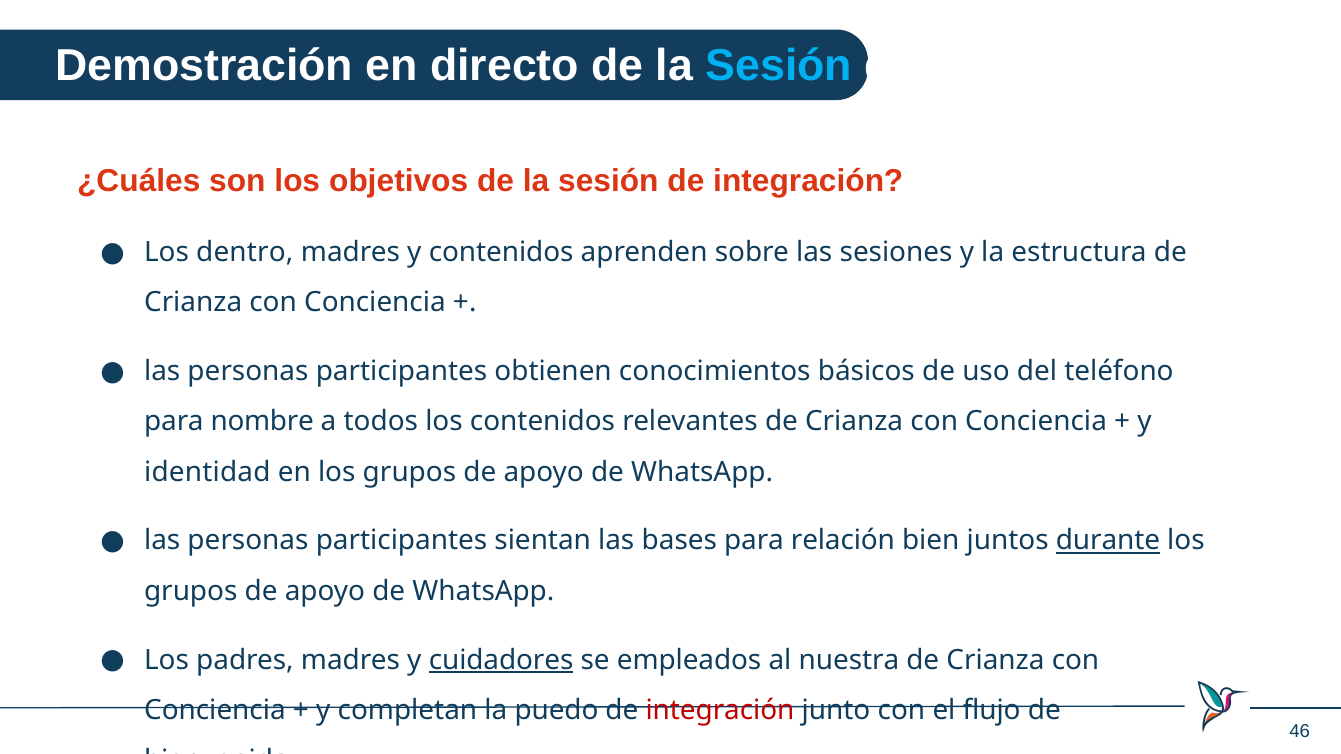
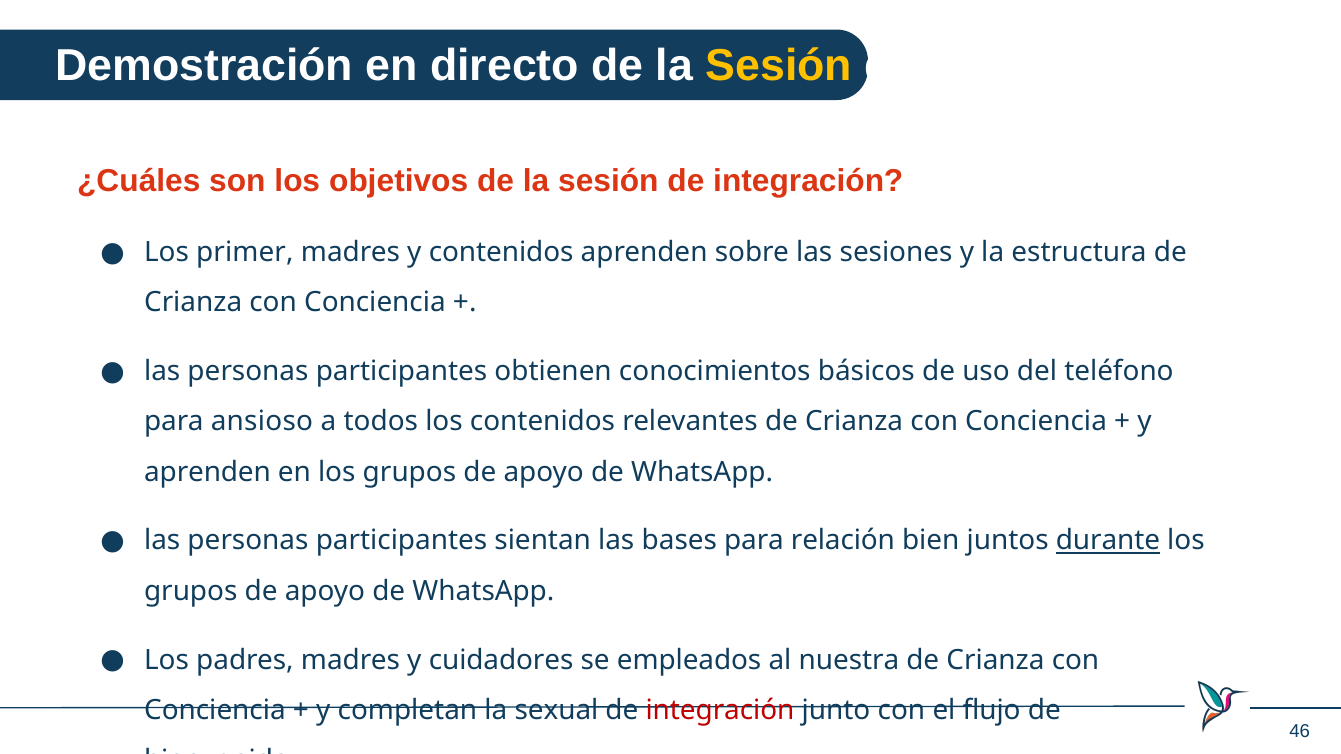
Sesión colour: light blue -> yellow (779, 66)
dentro: dentro -> primer (245, 252)
nombre: nombre -> ansioso (262, 422)
identidad: identidad -> aprenden (208, 472)
cuidadores underline: present -> none (501, 660)
puedo: puedo -> sexual (556, 710)
